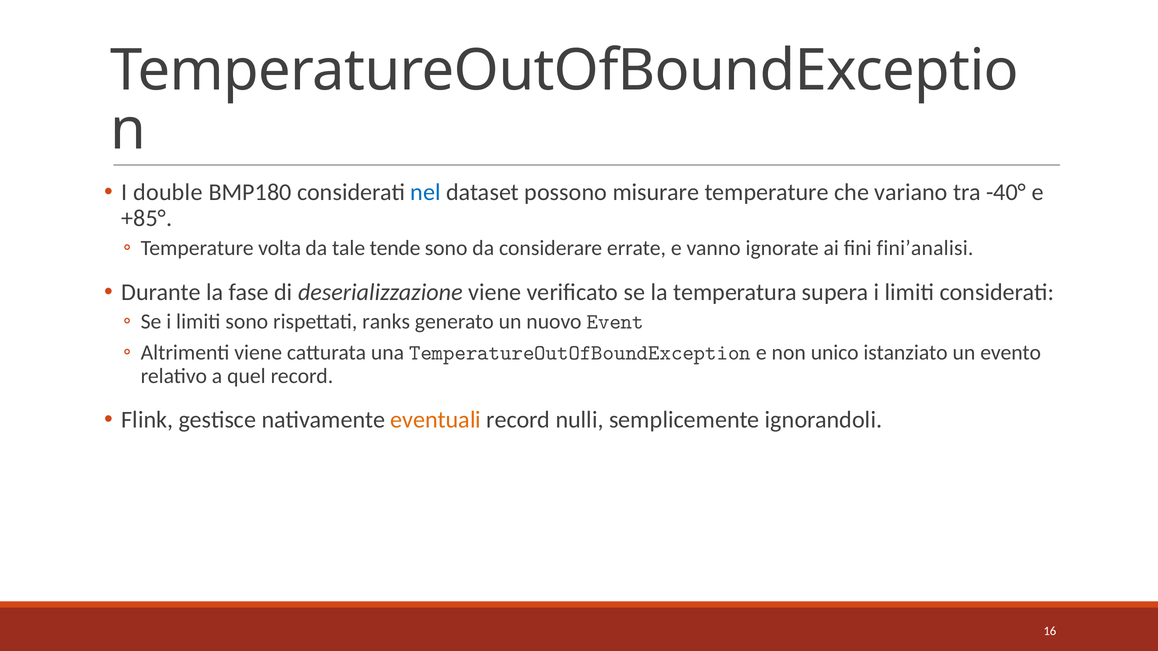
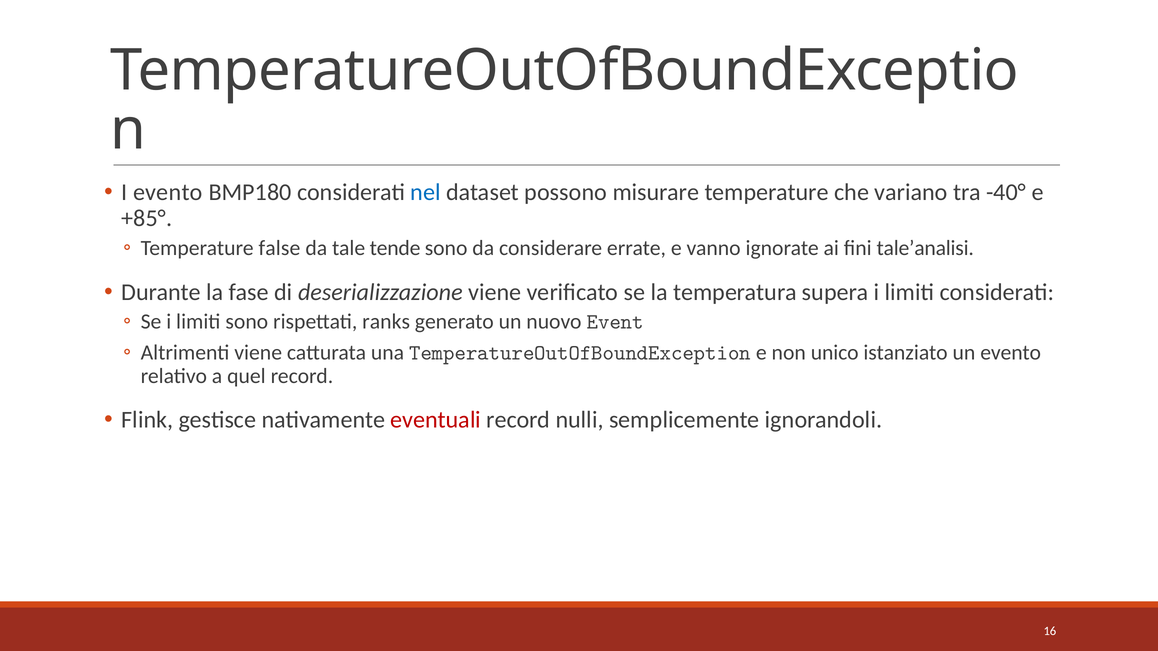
I double: double -> evento (168, 193)
volta: volta -> false (279, 248)
fini’analisi: fini’analisi -> tale’analisi (925, 248)
eventuali colour: orange -> red (436, 420)
